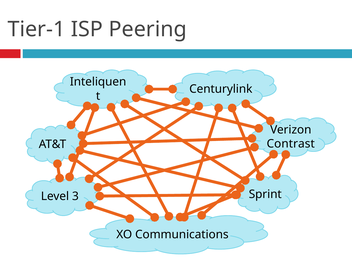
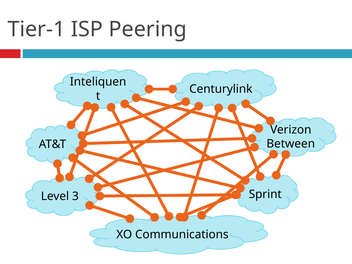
Contrast: Contrast -> Between (291, 144)
